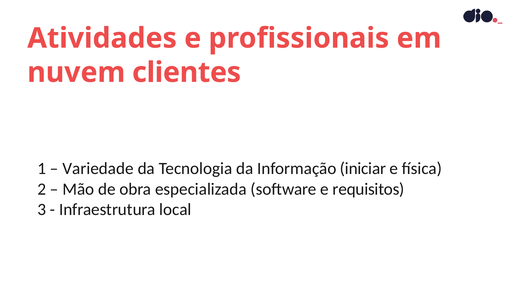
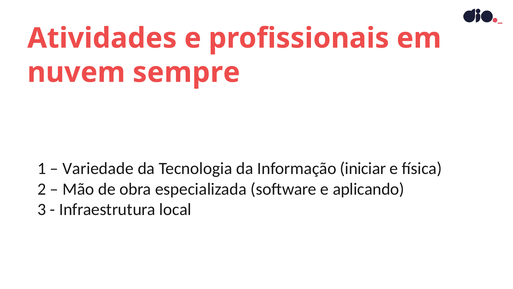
clientes: clientes -> sempre (186, 72)
requisitos: requisitos -> aplicando (368, 189)
